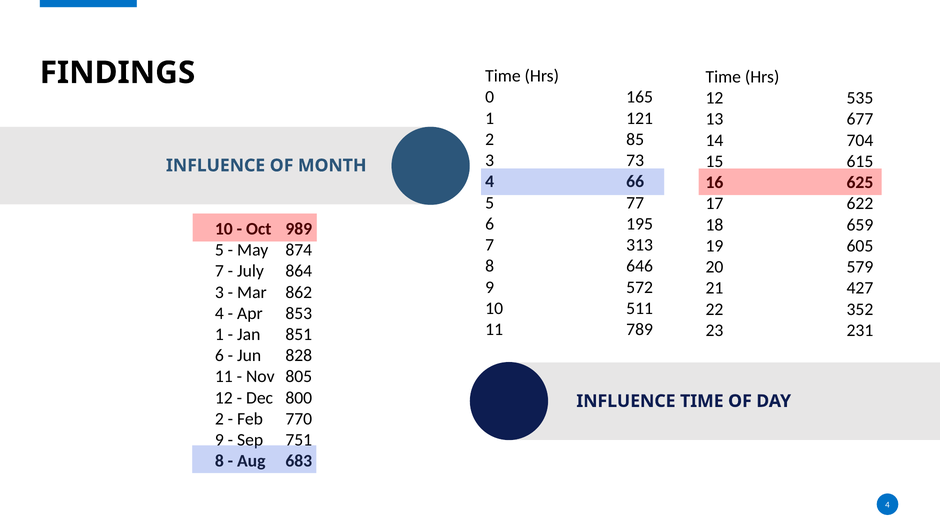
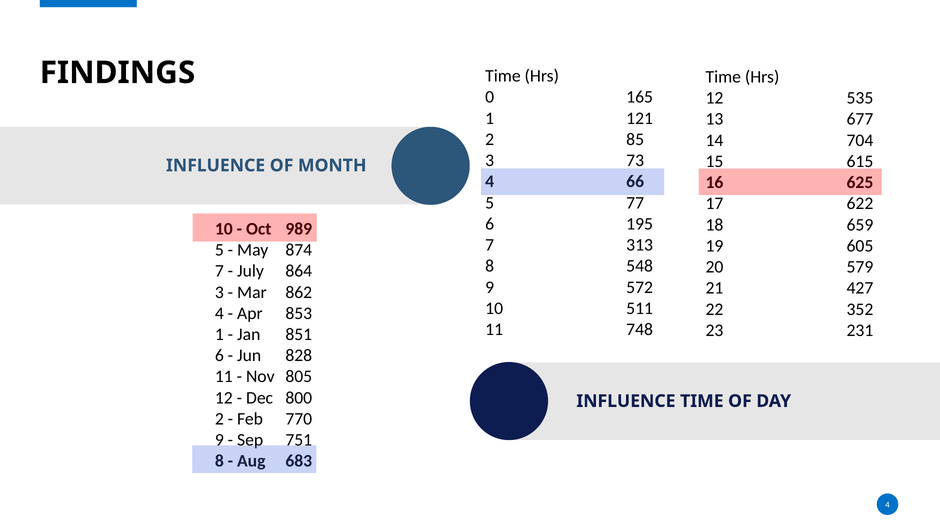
646: 646 -> 548 (640, 266)
789: 789 -> 748 (640, 330)
